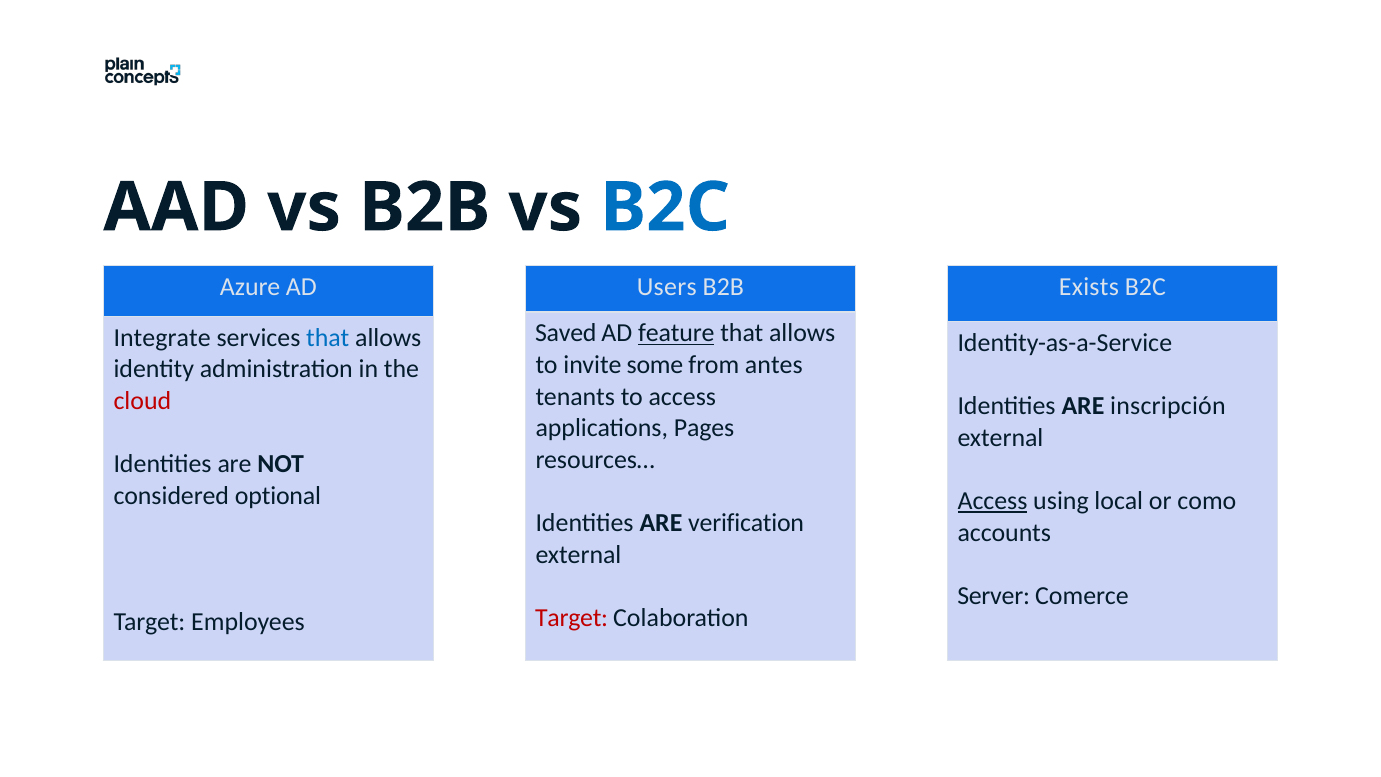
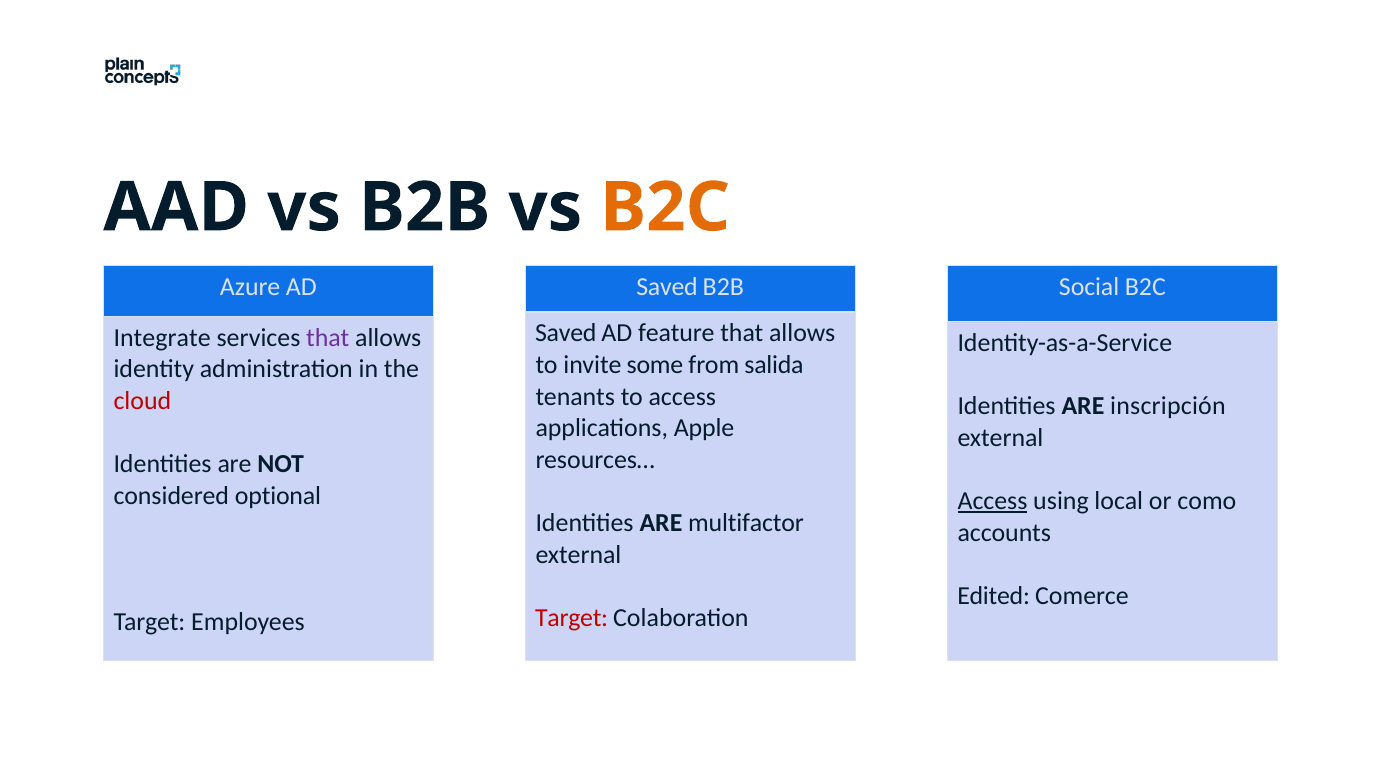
B2C colour: blue -> orange (665, 207)
Users: Users -> Saved (667, 287)
Exists: Exists -> Social (1089, 287)
feature underline: present -> none (676, 333)
that colour: blue -> purple (328, 338)
antes: antes -> salida (774, 365)
Pages: Pages -> Apple (704, 428)
verification: verification -> multifactor (746, 523)
Server: Server -> Edited (994, 596)
